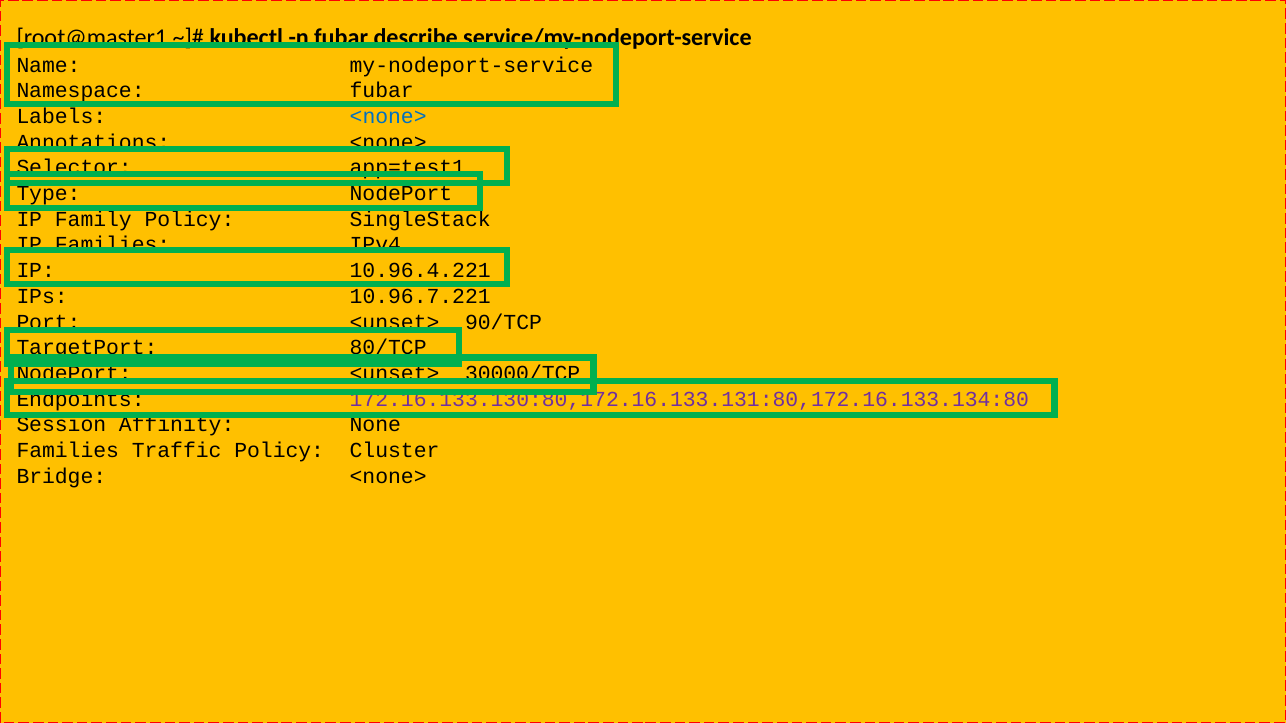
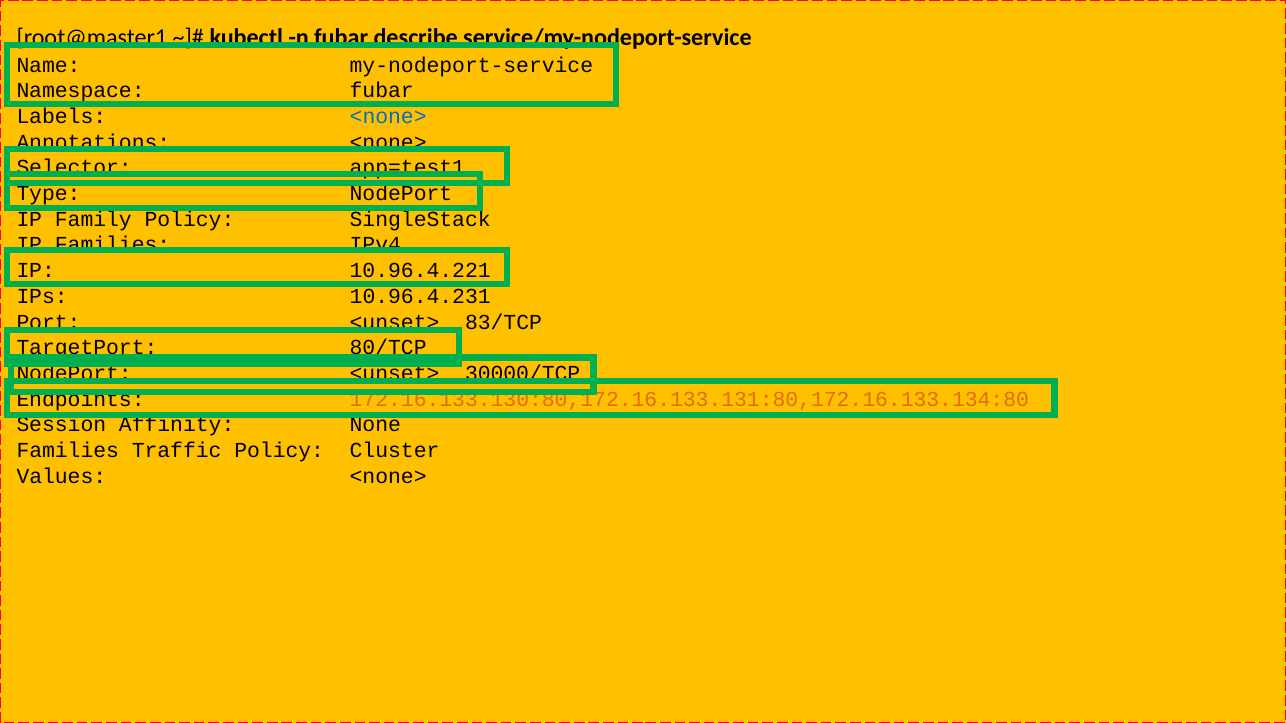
10.96.7.221: 10.96.7.221 -> 10.96.4.231 (420, 296)
90/TCP: 90/TCP -> 83/TCP (503, 322)
172.16.133.130:80,172.16.133.131:80,172.16.133.134:80 colour: purple -> orange (689, 399)
Bridge: Bridge -> Values (61, 476)
